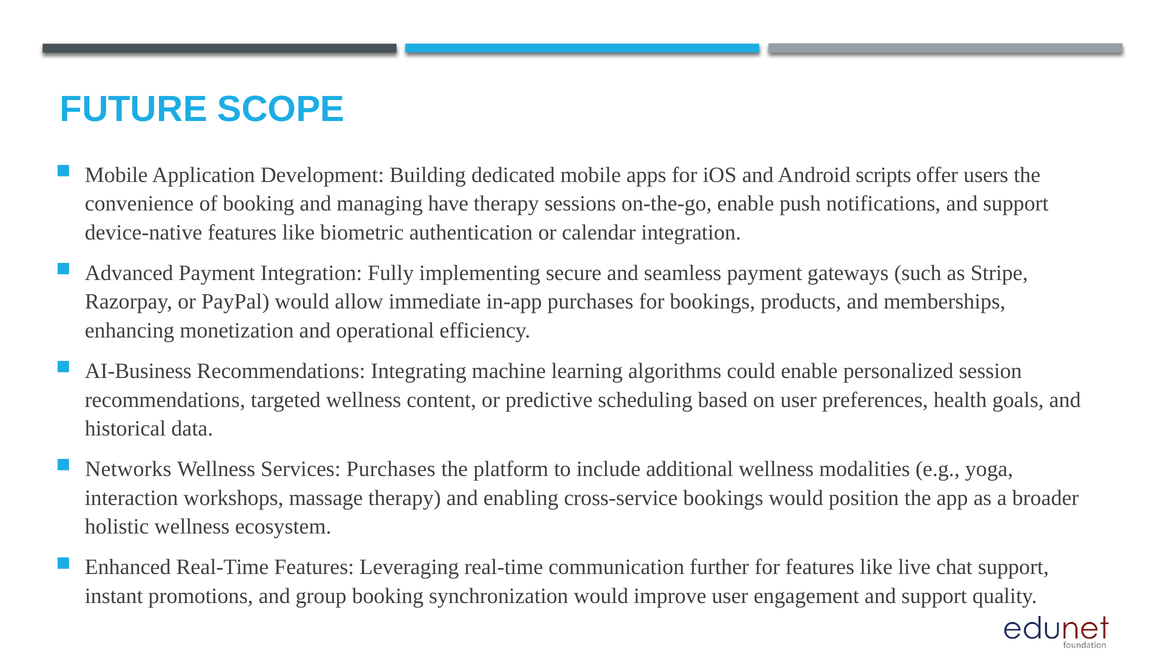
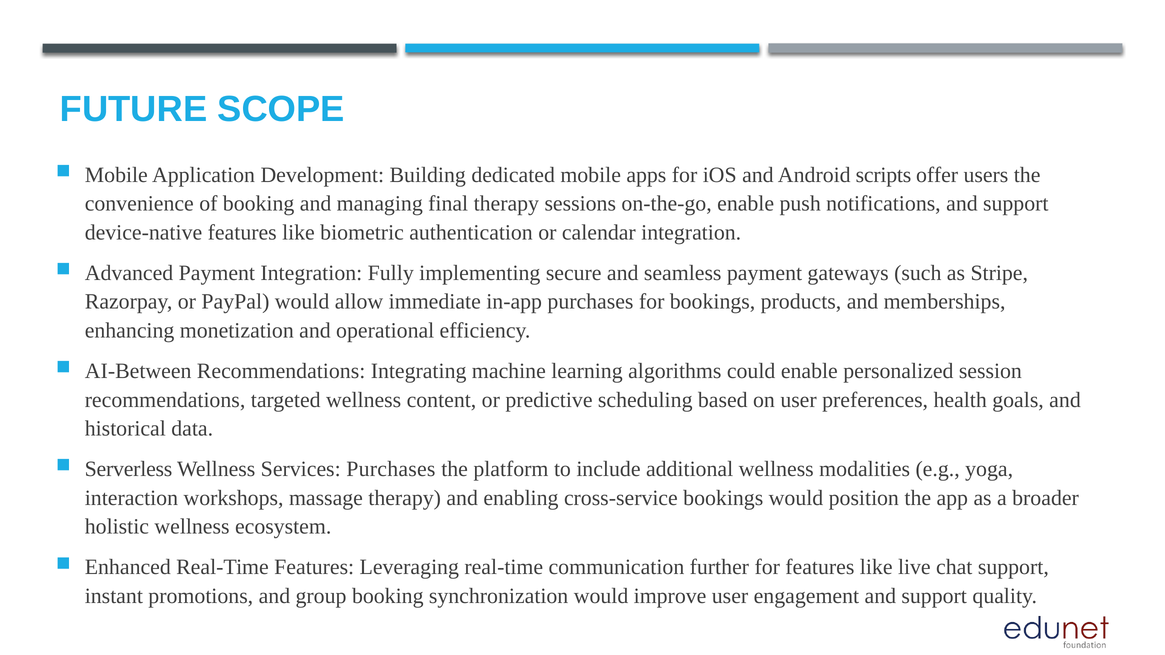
have: have -> final (448, 204)
AI-Business: AI-Business -> AI-Between (138, 371)
Networks: Networks -> Serverless (129, 469)
